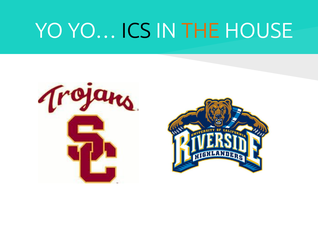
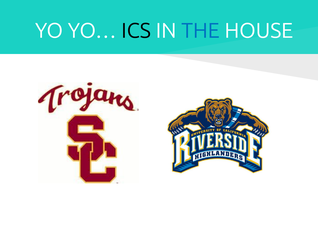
THE colour: orange -> blue (201, 31)
